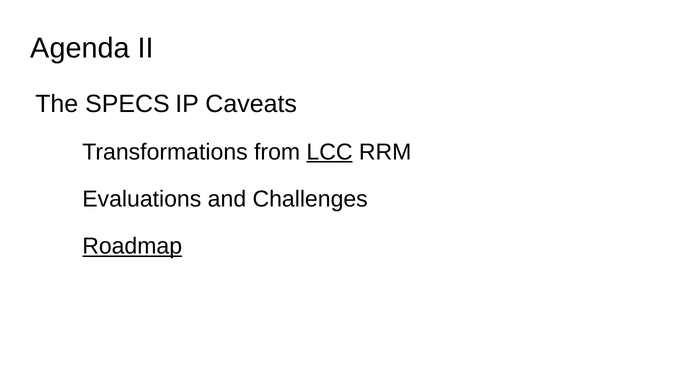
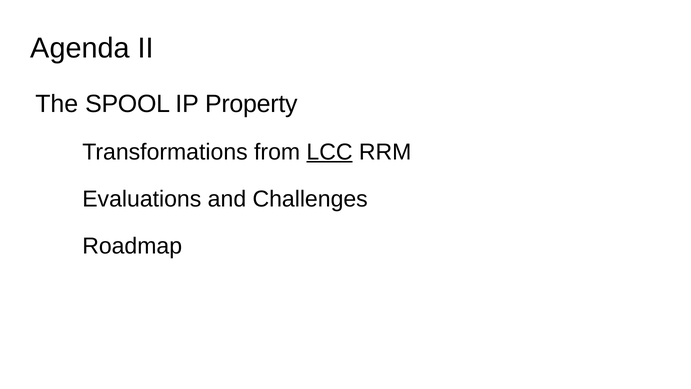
SPECS: SPECS -> SPOOL (128, 104)
Caveats: Caveats -> Property (251, 104)
Roadmap underline: present -> none (132, 246)
